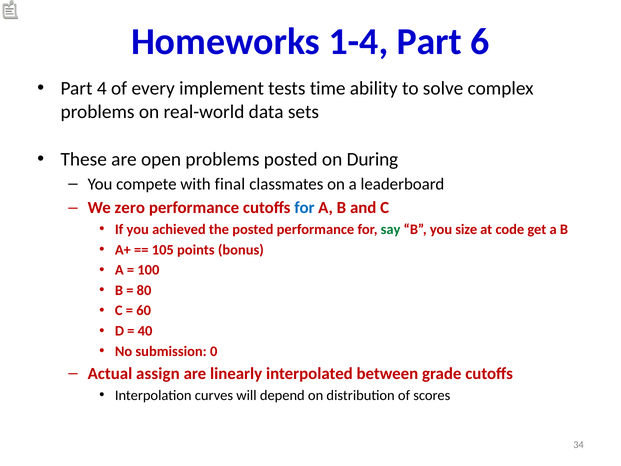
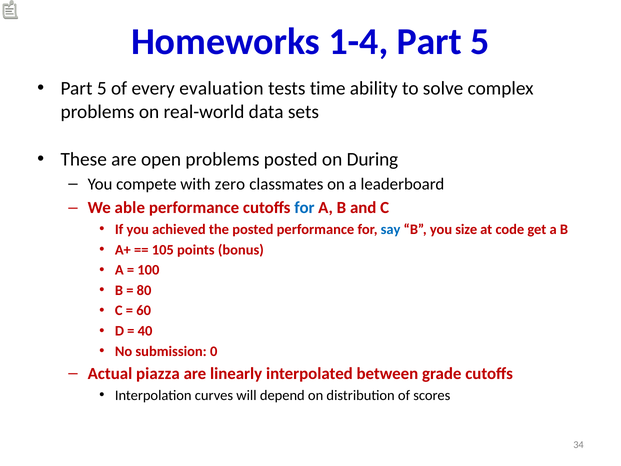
1-4 Part 6: 6 -> 5 (480, 41)
4: 4 -> 5 (102, 89)
implement: implement -> evaluation (221, 89)
final: final -> zero (230, 184)
zero: zero -> able (130, 208)
say colour: green -> blue (391, 229)
assign: assign -> piazza (158, 374)
